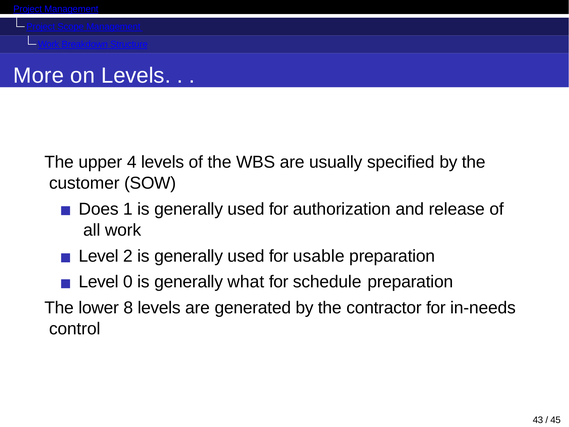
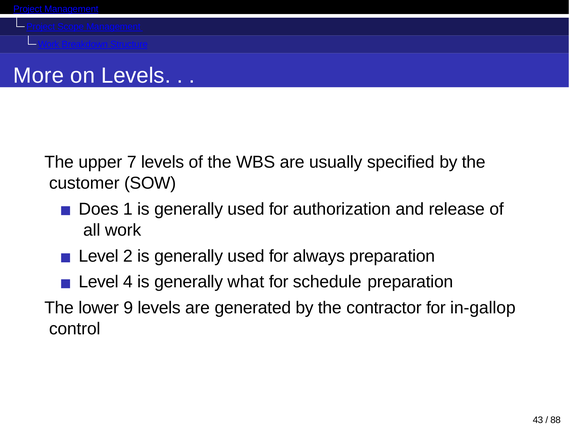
4: 4 -> 7 (132, 162)
usable: usable -> always (319, 256)
0: 0 -> 4 (128, 282)
8: 8 -> 9 (128, 308)
in-needs: in-needs -> in-gallop (483, 308)
45: 45 -> 88 (556, 420)
